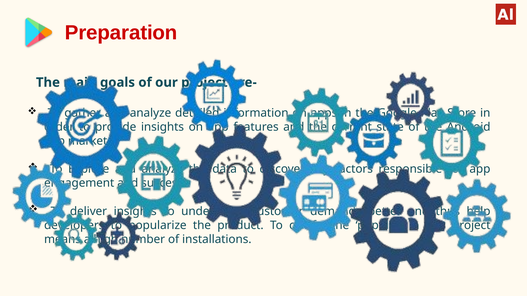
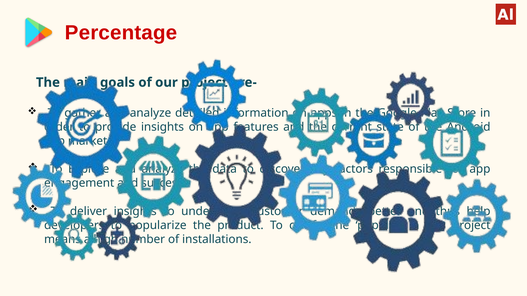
Preparation: Preparation -> Percentage (121, 33)
